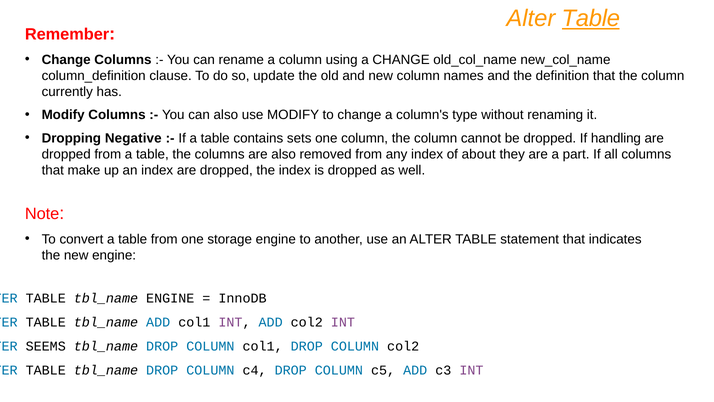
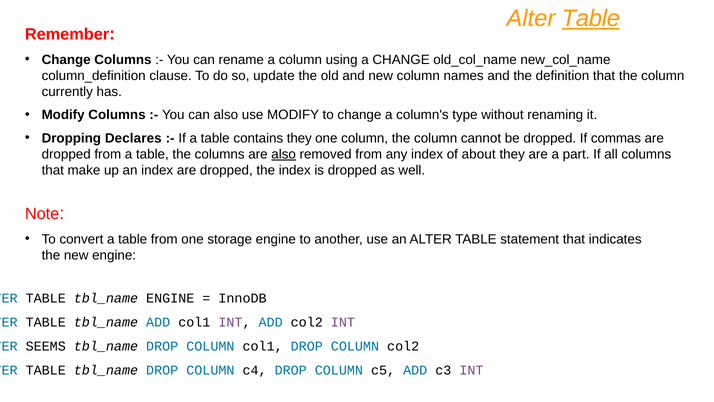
Negative: Negative -> Declares (133, 138)
contains sets: sets -> they (299, 138)
handling: handling -> commas (616, 138)
also underline: none -> present (284, 154)
